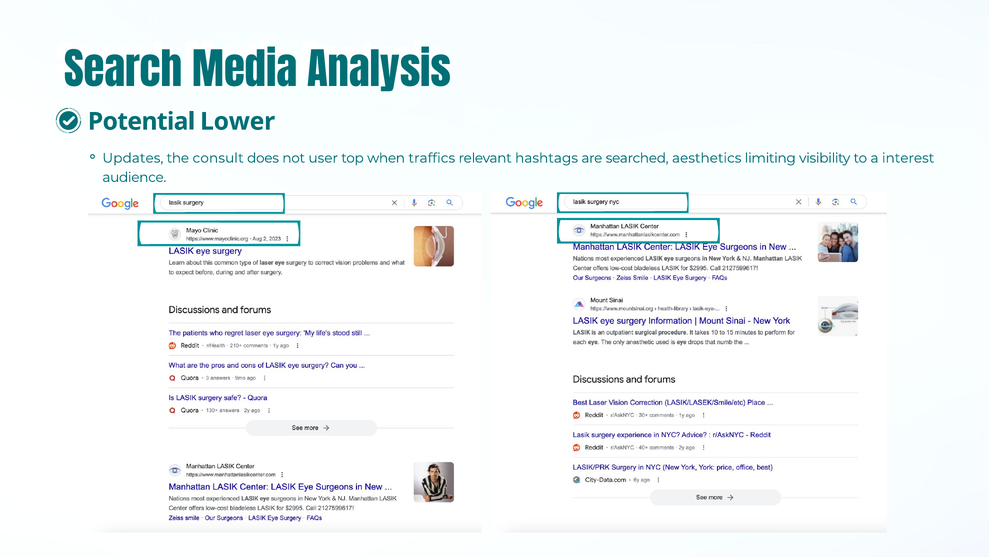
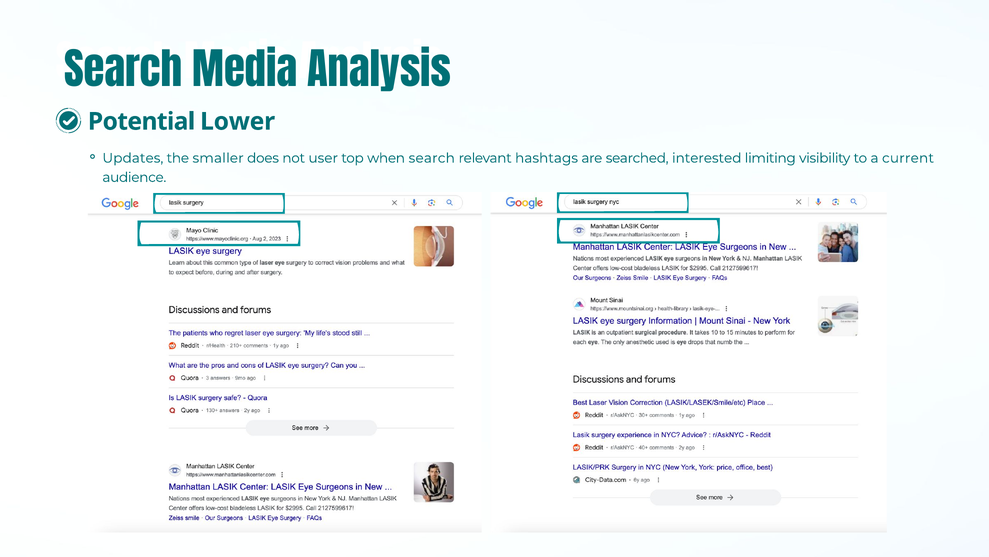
consult: consult -> smaller (218, 158)
when traffics: traffics -> search (432, 158)
aesthetics: aesthetics -> interested (707, 158)
interest: interest -> current (908, 158)
